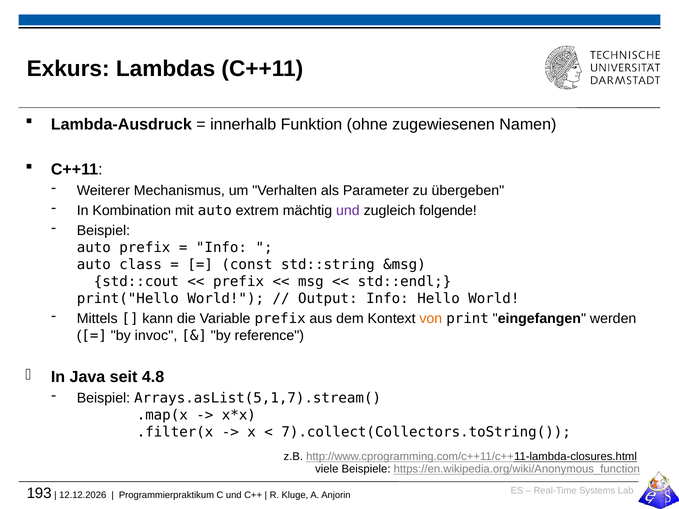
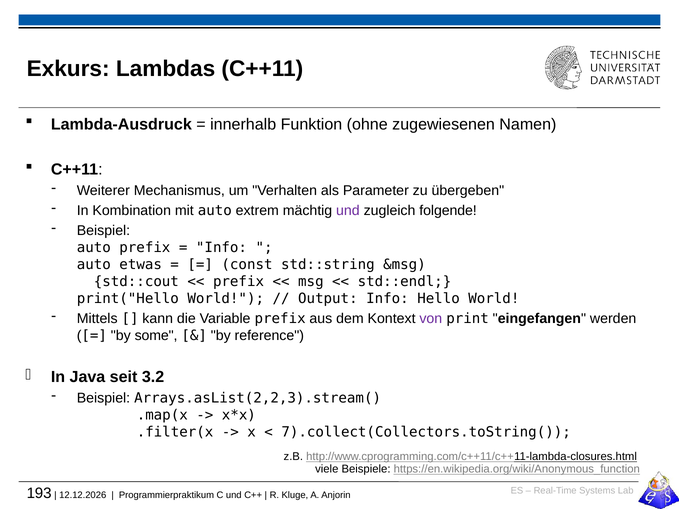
class: class -> etwas (141, 265)
von colour: orange -> purple (431, 319)
invoc: invoc -> some (156, 336)
4.8: 4.8 -> 3.2 (153, 377)
Arrays.asList(5,1,7).stream(: Arrays.asList(5,1,7).stream( -> Arrays.asList(2,2,3).stream( (258, 398)
